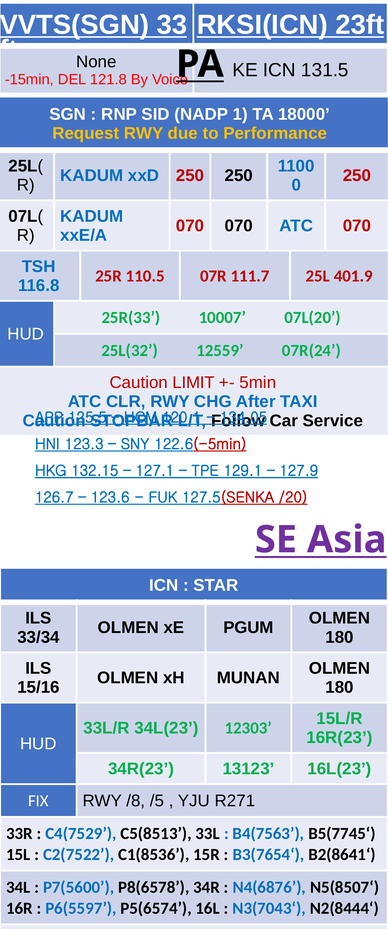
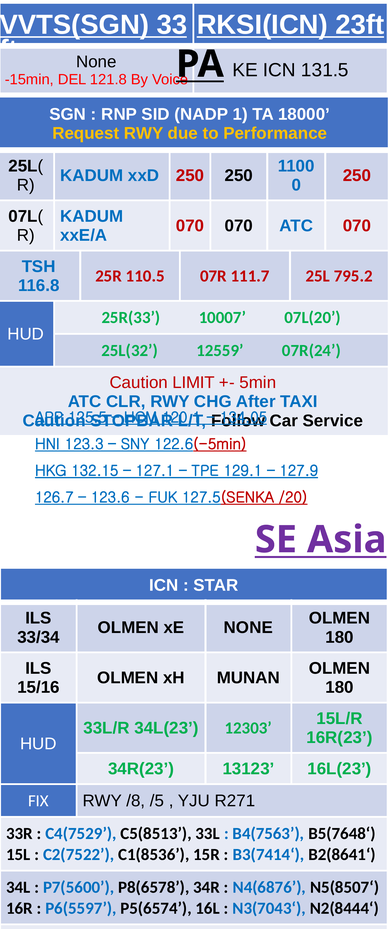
401.9: 401.9 -> 795.2 (353, 276)
xE PGUM: PGUM -> NONE (248, 627)
B5(7745‘: B5(7745‘ -> B5(7648‘ (342, 833)
B3(7654‘: B3(7654‘ -> B3(7414‘ (268, 854)
